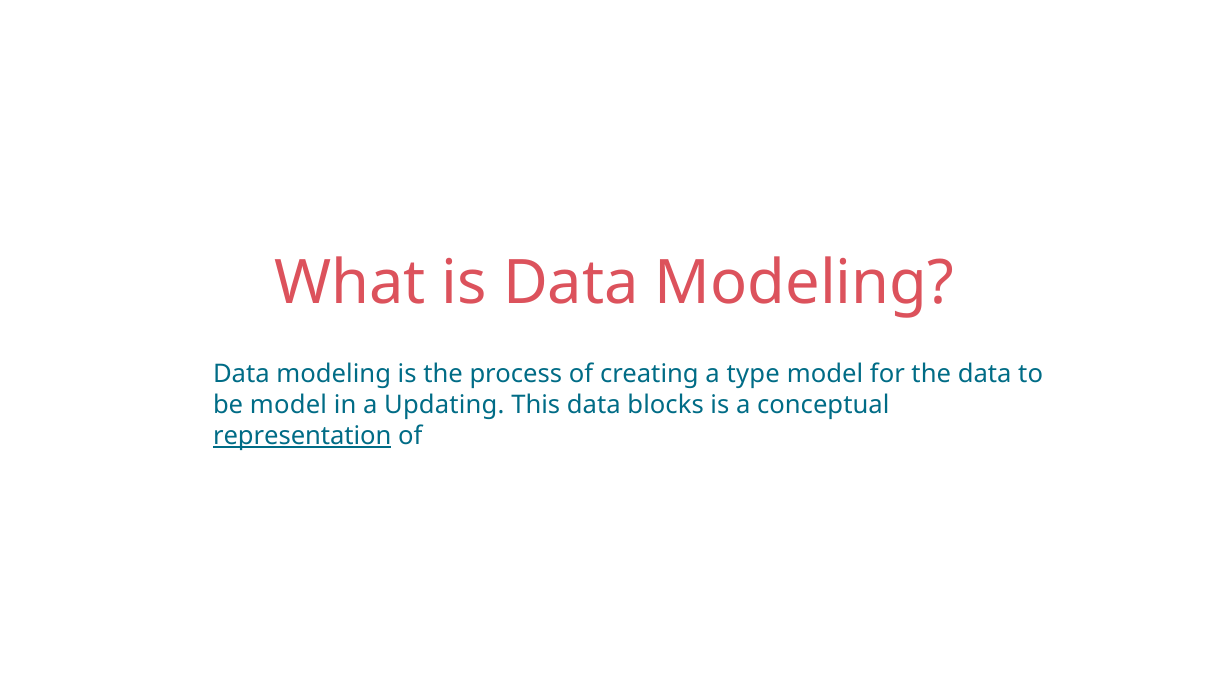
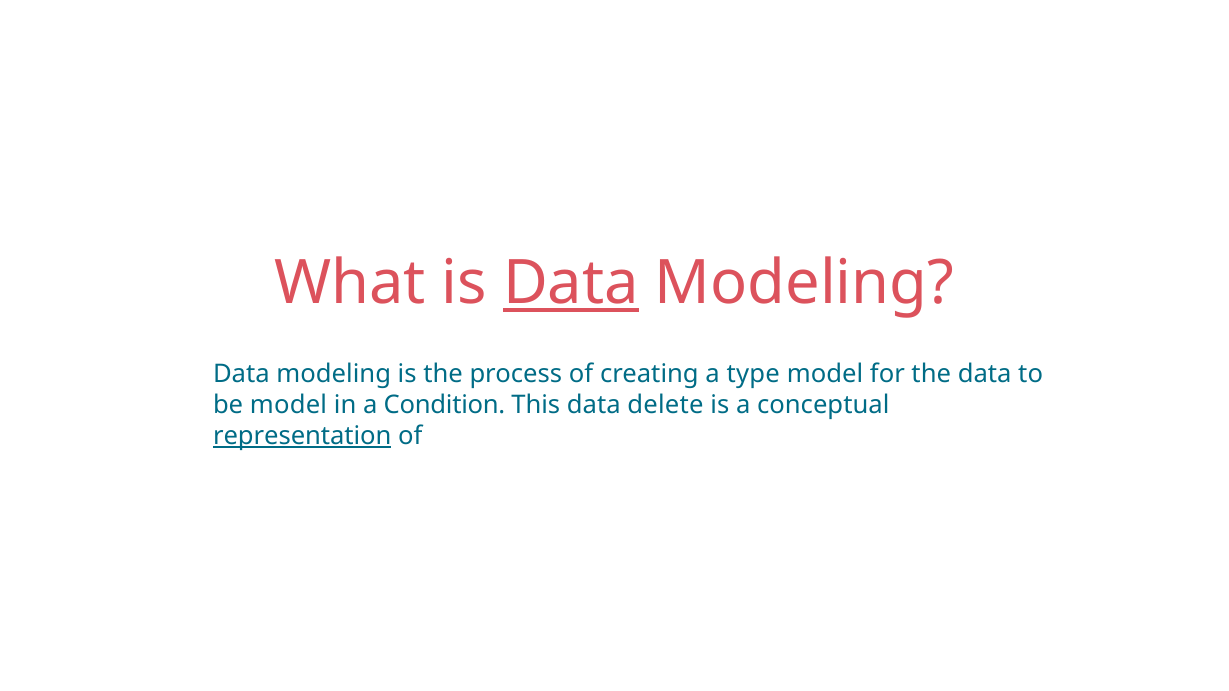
Data underline: none -> present (571, 284)
Updating: Updating -> Condition (445, 405)
blocks: blocks -> delete (666, 405)
